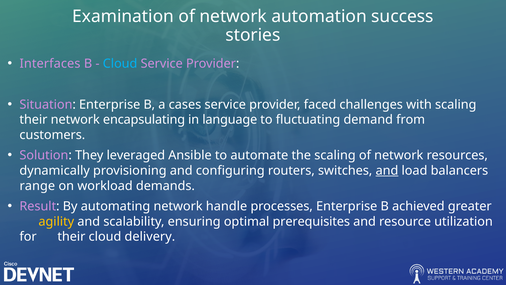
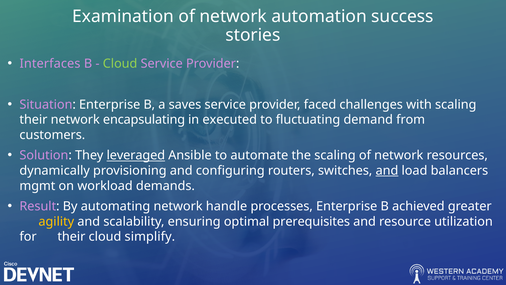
Cloud colour: light blue -> light green (120, 64)
cases: cases -> saves (185, 104)
language: language -> executed (230, 120)
leveraged underline: none -> present (136, 155)
range: range -> mgmt (37, 186)
delivery: delivery -> simplify (150, 236)
